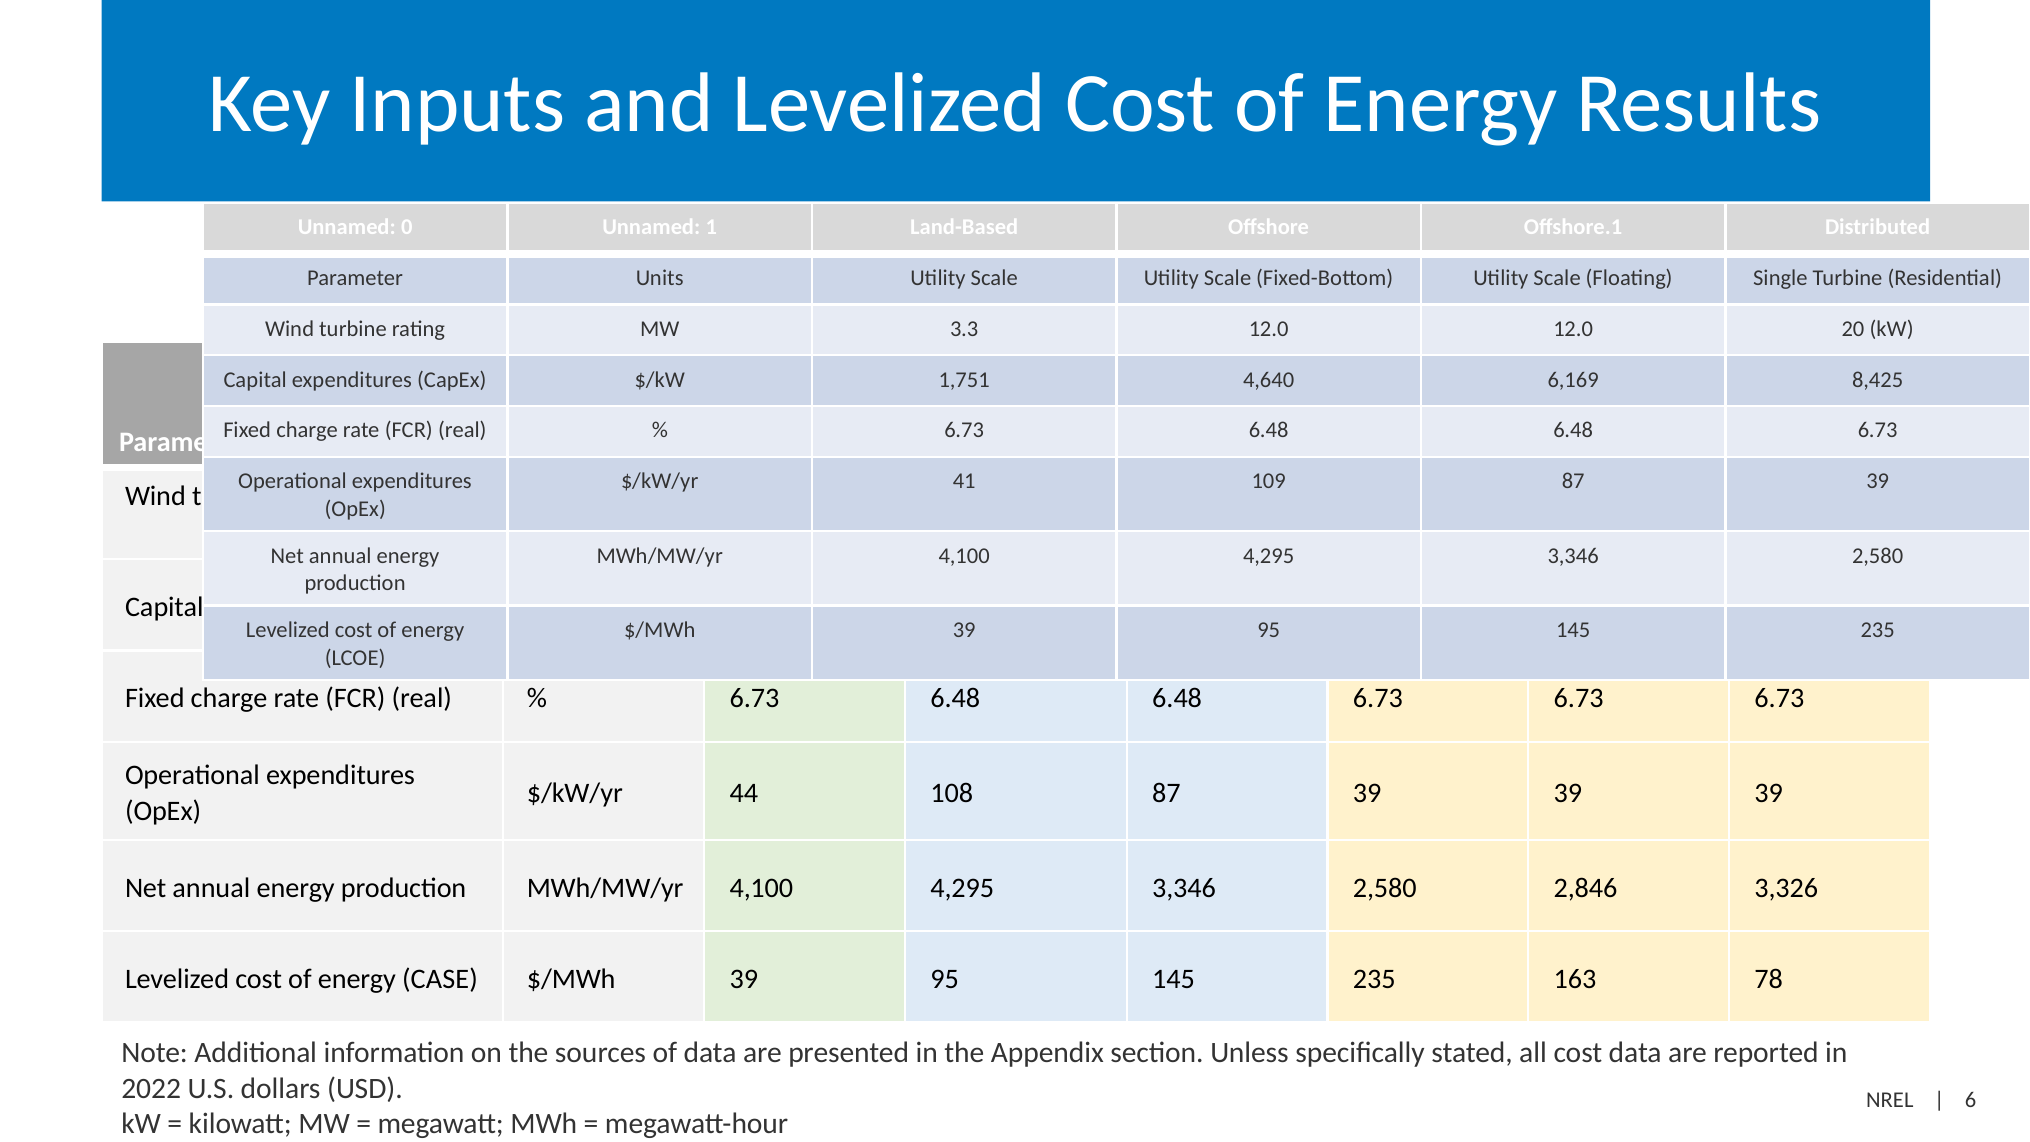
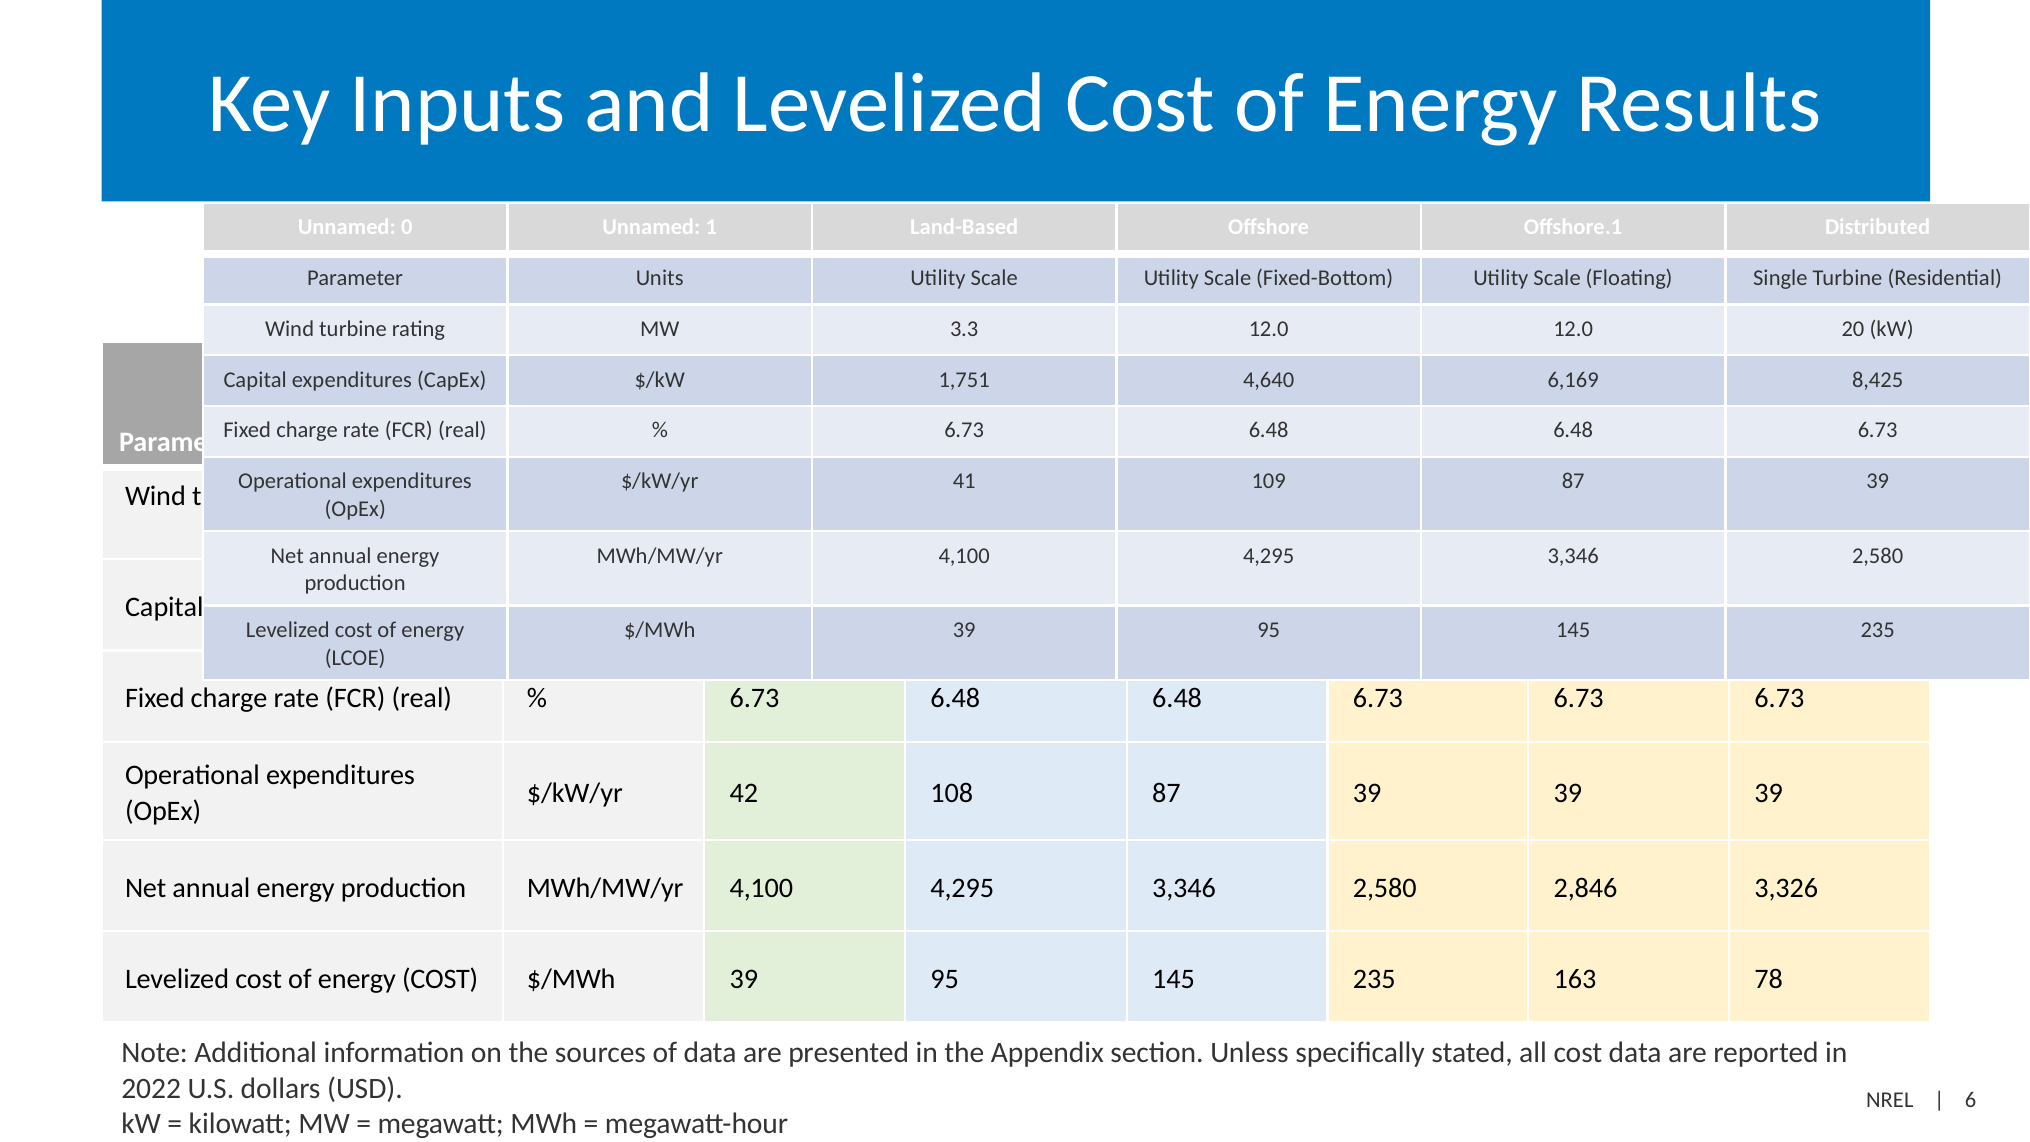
44: 44 -> 42 (744, 793)
energy CASE: CASE -> COST (440, 979)
